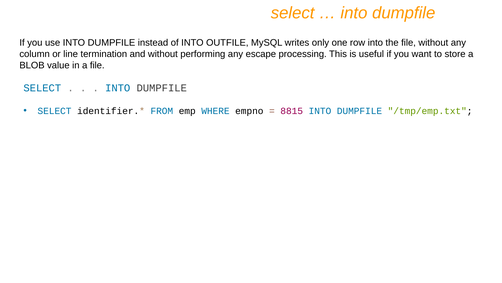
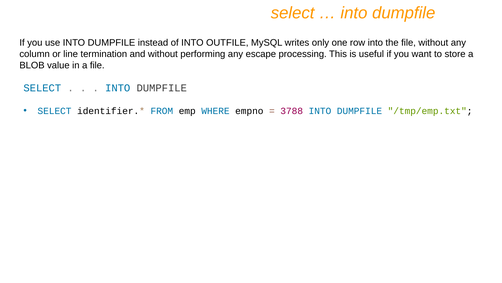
8815: 8815 -> 3788 (292, 111)
